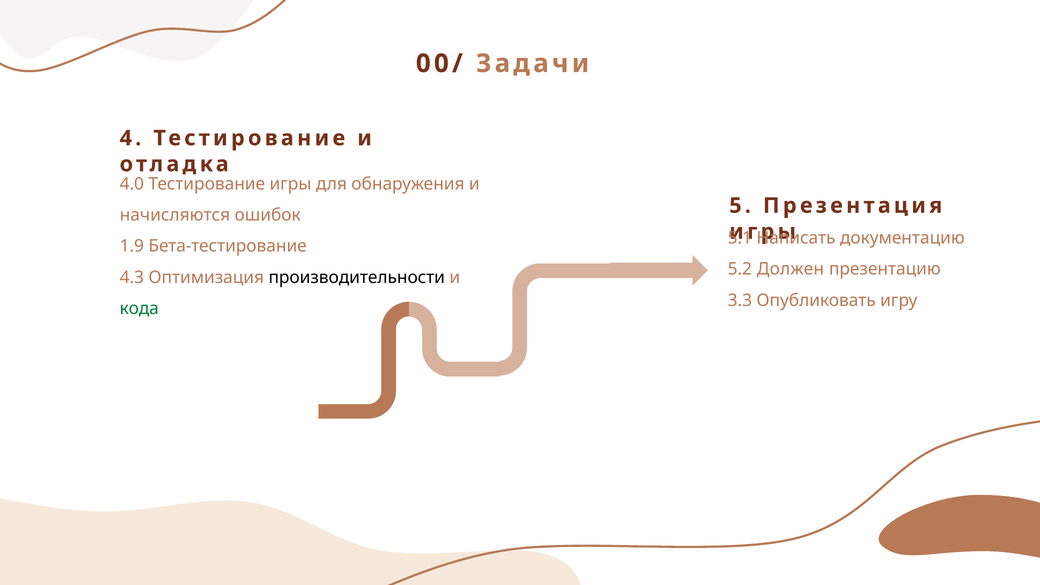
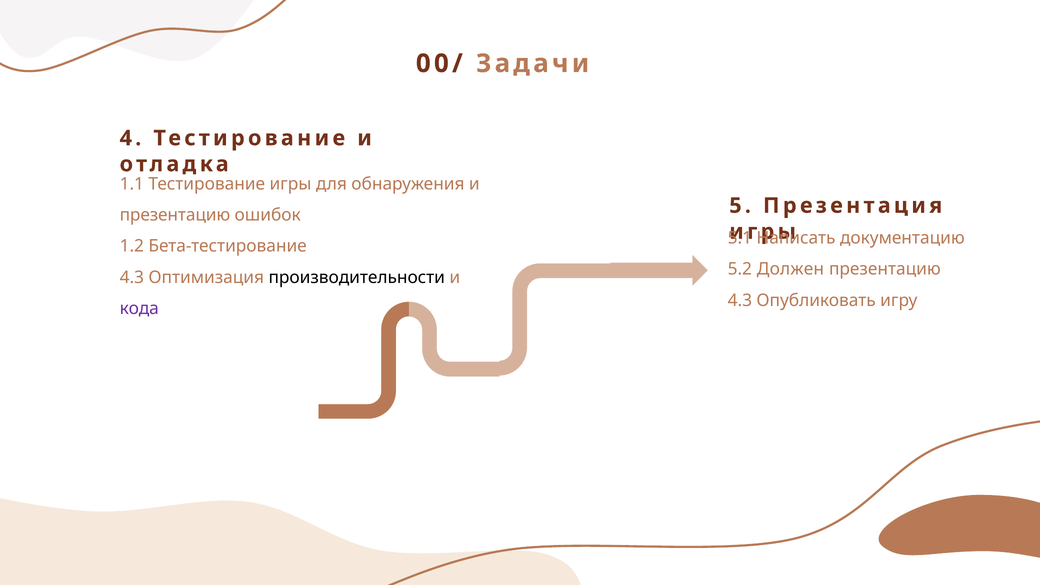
4.0: 4.0 -> 1.1 (132, 184)
начисляются: начисляются -> презентацию (175, 215)
1.9: 1.9 -> 1.2 (132, 246)
3.3: 3.3 -> 4.3 (740, 300)
кода colour: green -> purple (139, 309)
